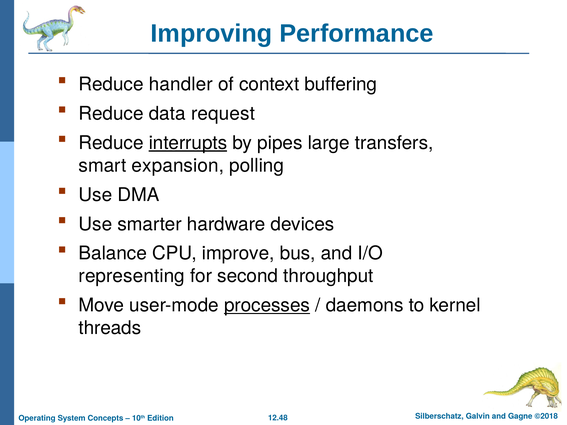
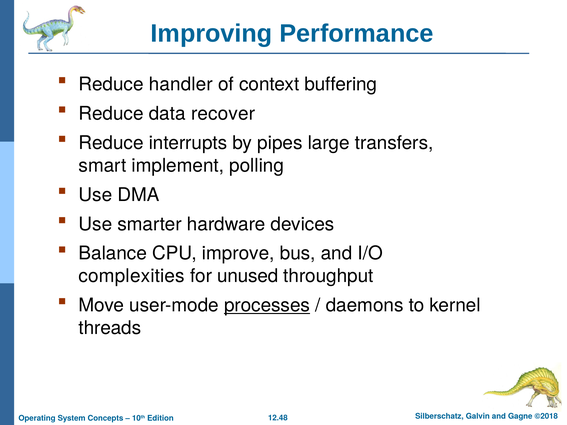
request: request -> recover (223, 114)
interrupts underline: present -> none (188, 143)
expansion: expansion -> implement (178, 166)
representing: representing -> complexities (132, 276)
second: second -> unused (248, 276)
